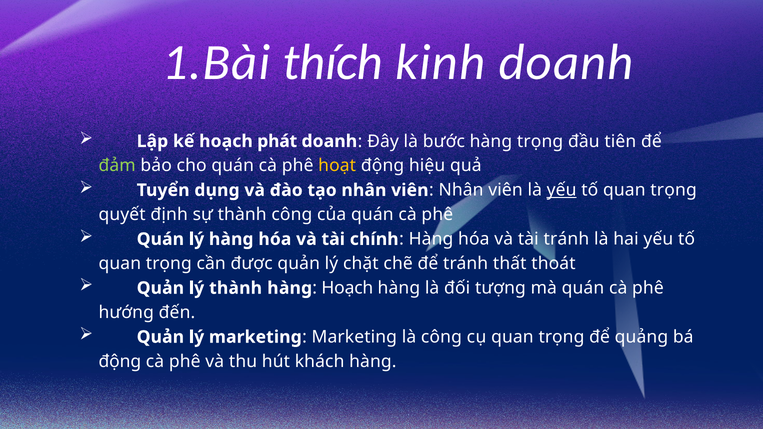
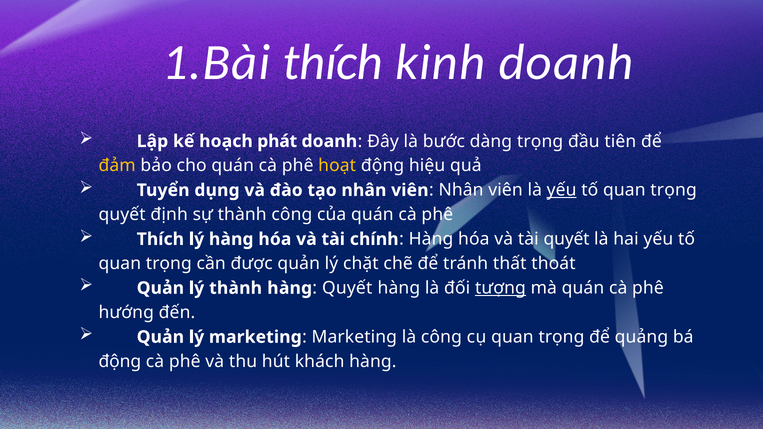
bước hàng: hàng -> dàng (491, 141)
đảm colour: light green -> yellow (117, 166)
Quán: Quán -> Thích (160, 239)
tài tránh: tránh -> quyết (567, 239)
Hoạch: Hoạch -> Quyết (347, 288)
tượng underline: none -> present (500, 288)
